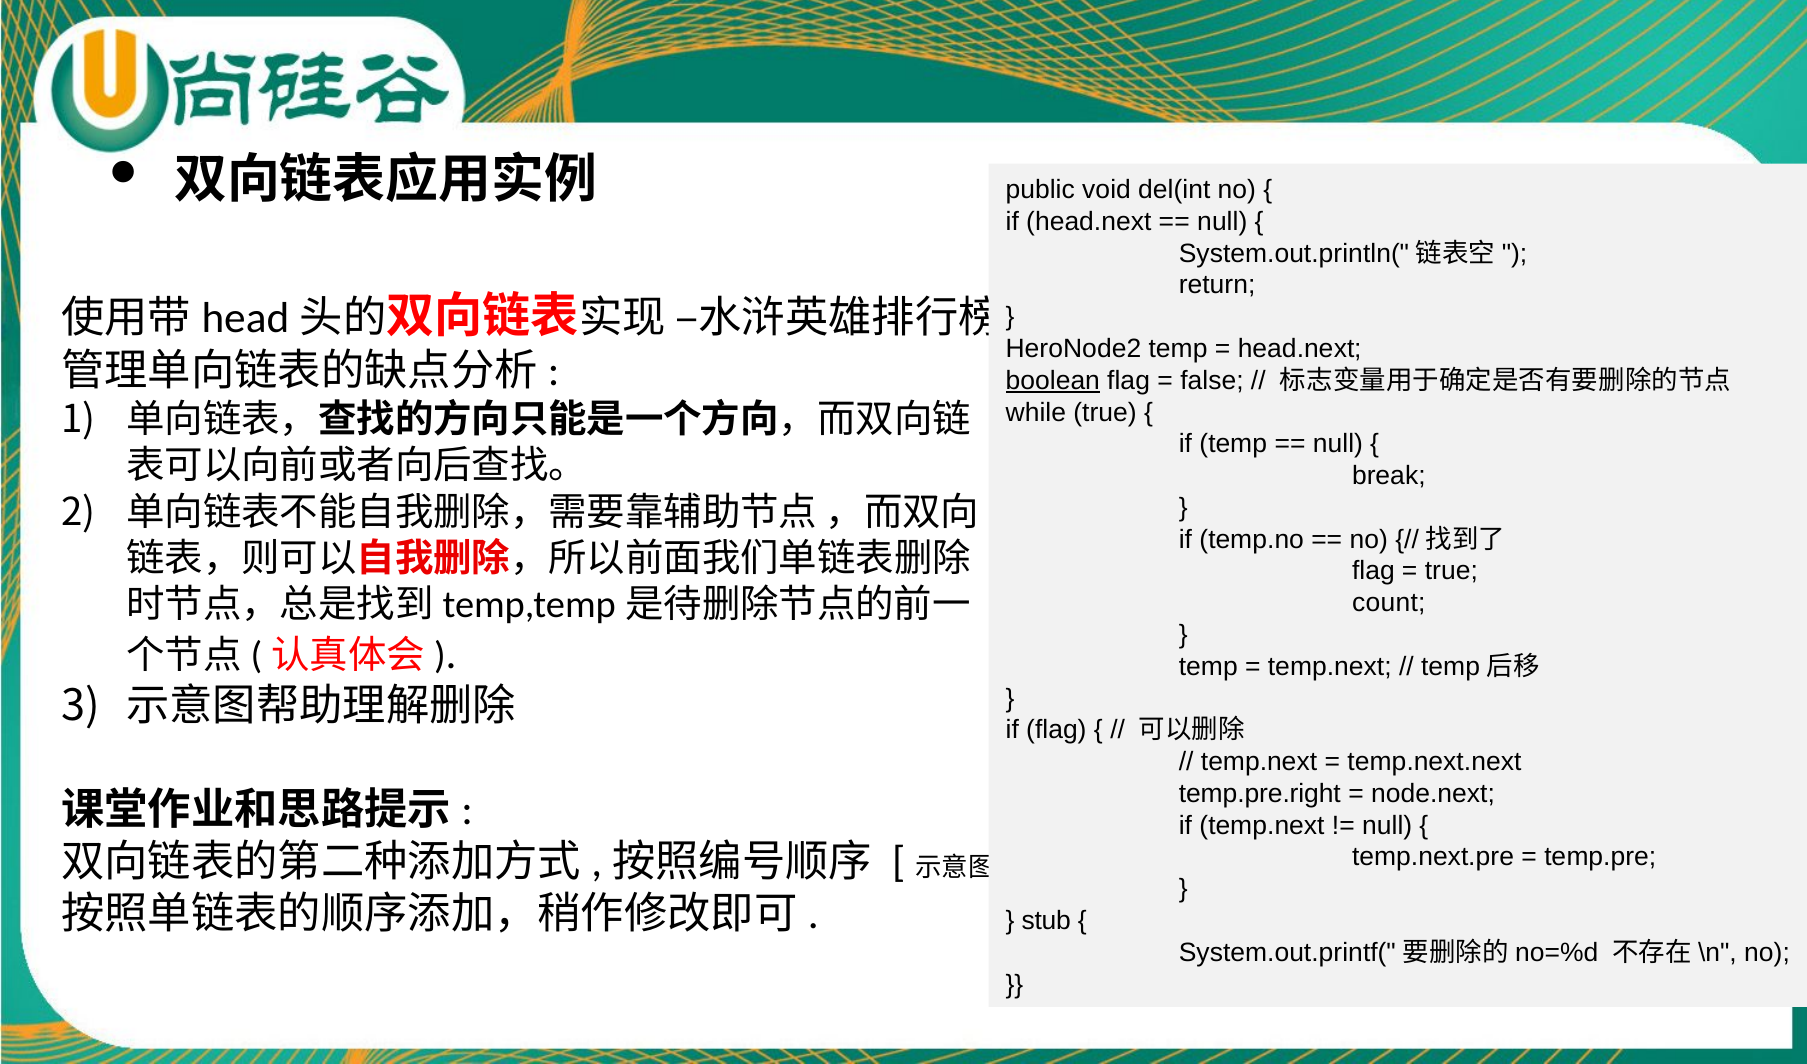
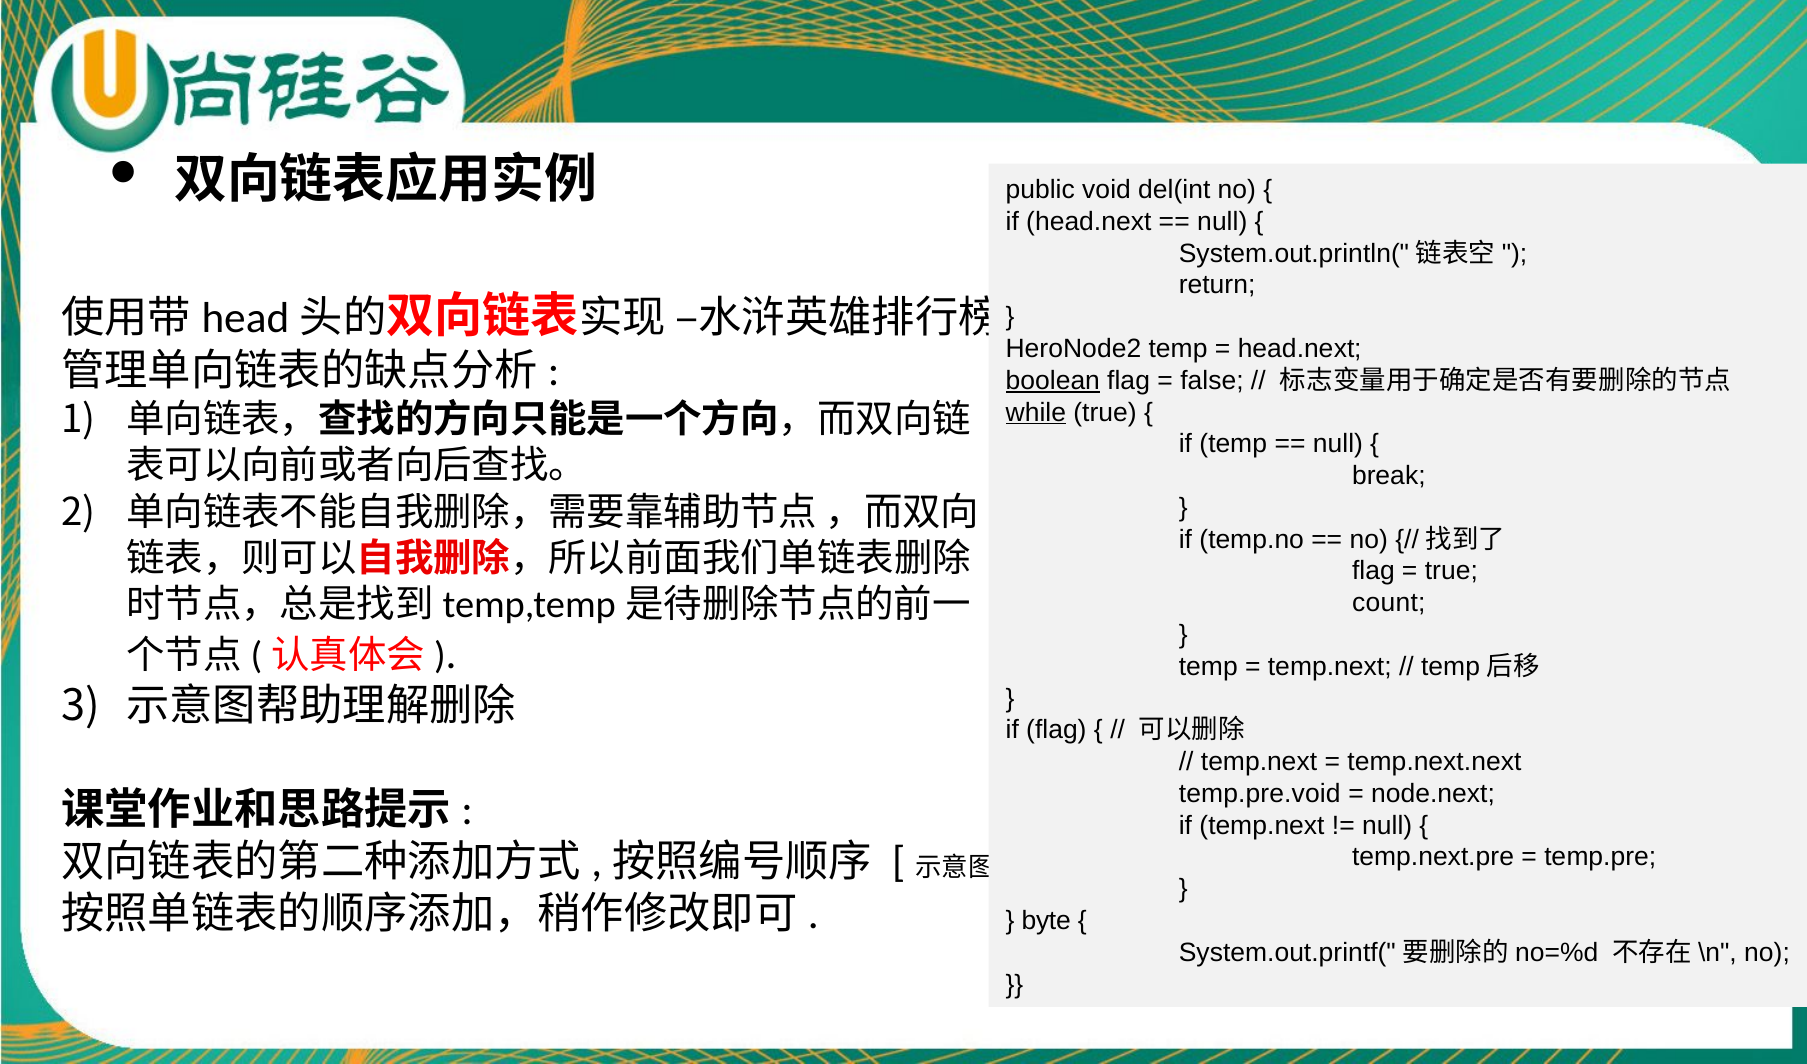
while underline: none -> present (1036, 412)
temp.pre.right: temp.pre.right -> temp.pre.void (1260, 794)
stub: stub -> byte (1046, 921)
